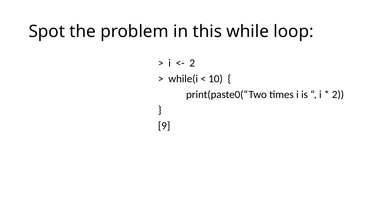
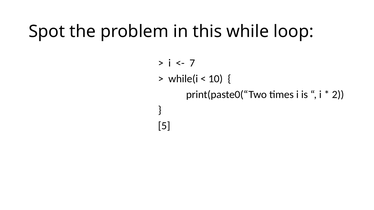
2: 2 -> 7 (192, 63)
9: 9 -> 5 (164, 126)
